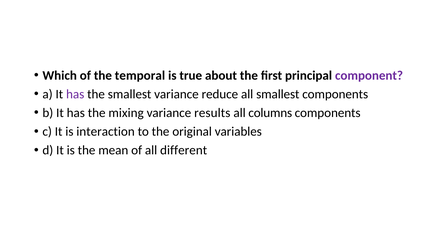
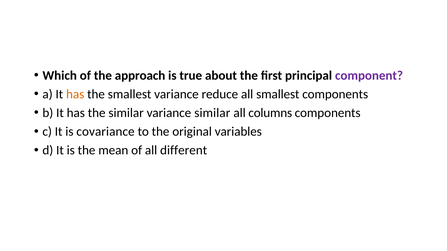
temporal: temporal -> approach (140, 76)
has colour: purple -> orange (75, 94)
the mixing: mixing -> similar (126, 113)
variance results: results -> similar (212, 113)
interaction: interaction -> covariance (106, 132)
